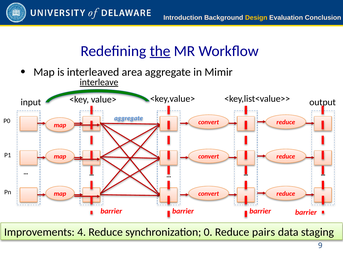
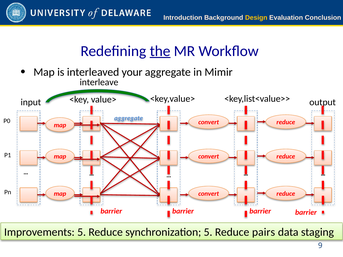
area: area -> your (132, 72)
interleave underline: present -> none (99, 82)
Improvements 4: 4 -> 5 (82, 232)
synchronization 0: 0 -> 5 (208, 232)
